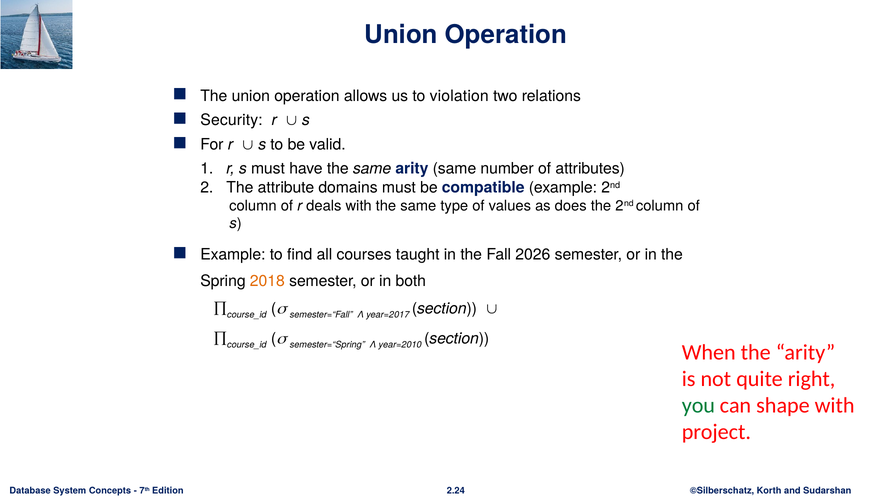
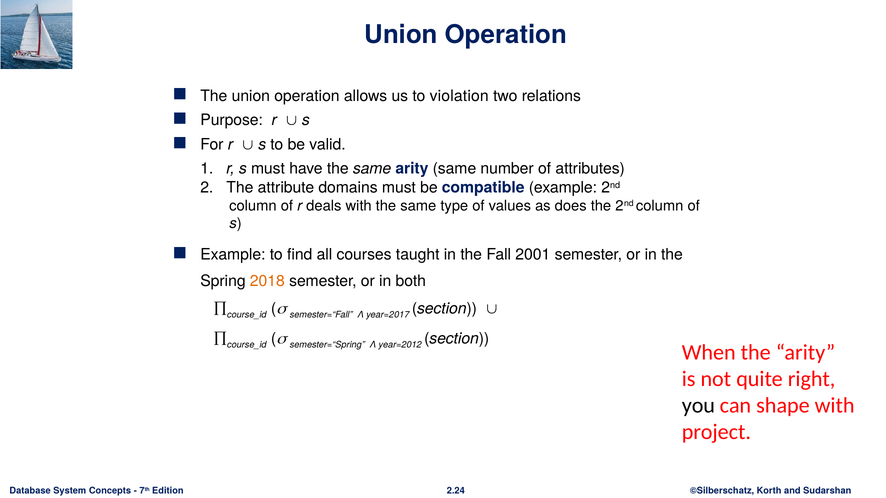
Security: Security -> Purpose (232, 120)
2026: 2026 -> 2001 (533, 255)
year=2010: year=2010 -> year=2012 (400, 345)
you colour: green -> black (698, 406)
